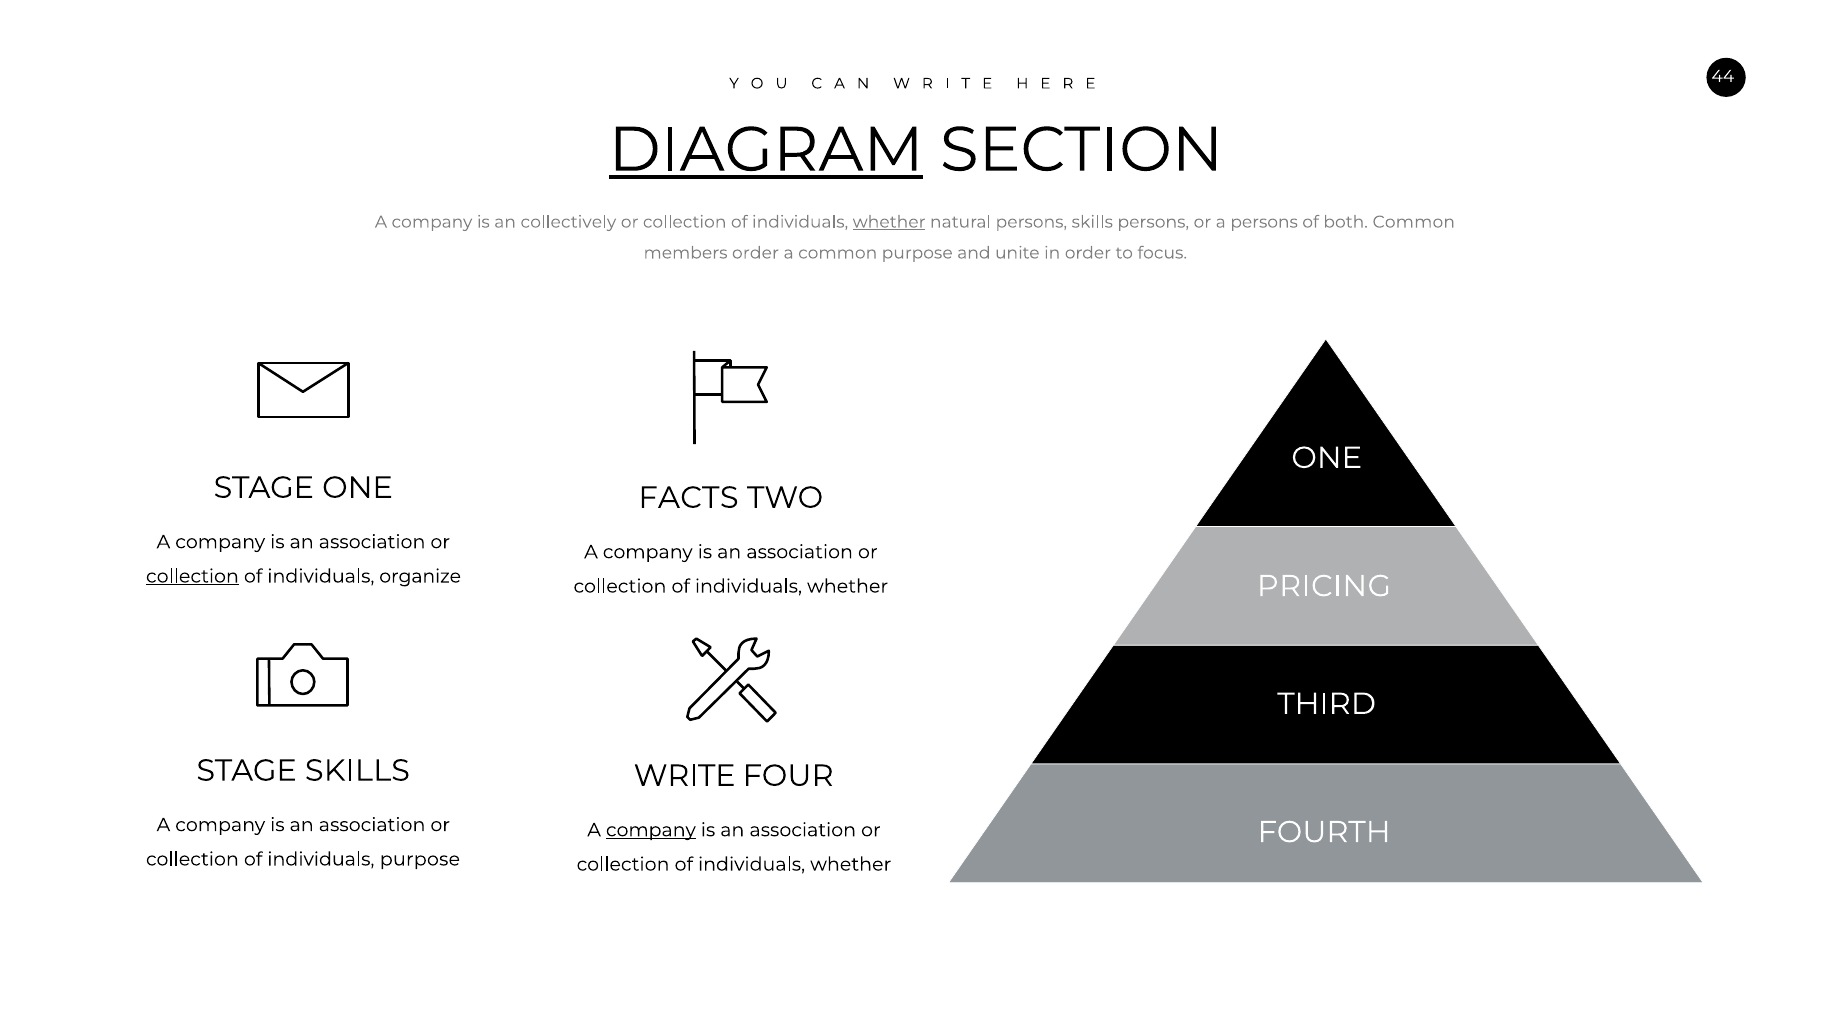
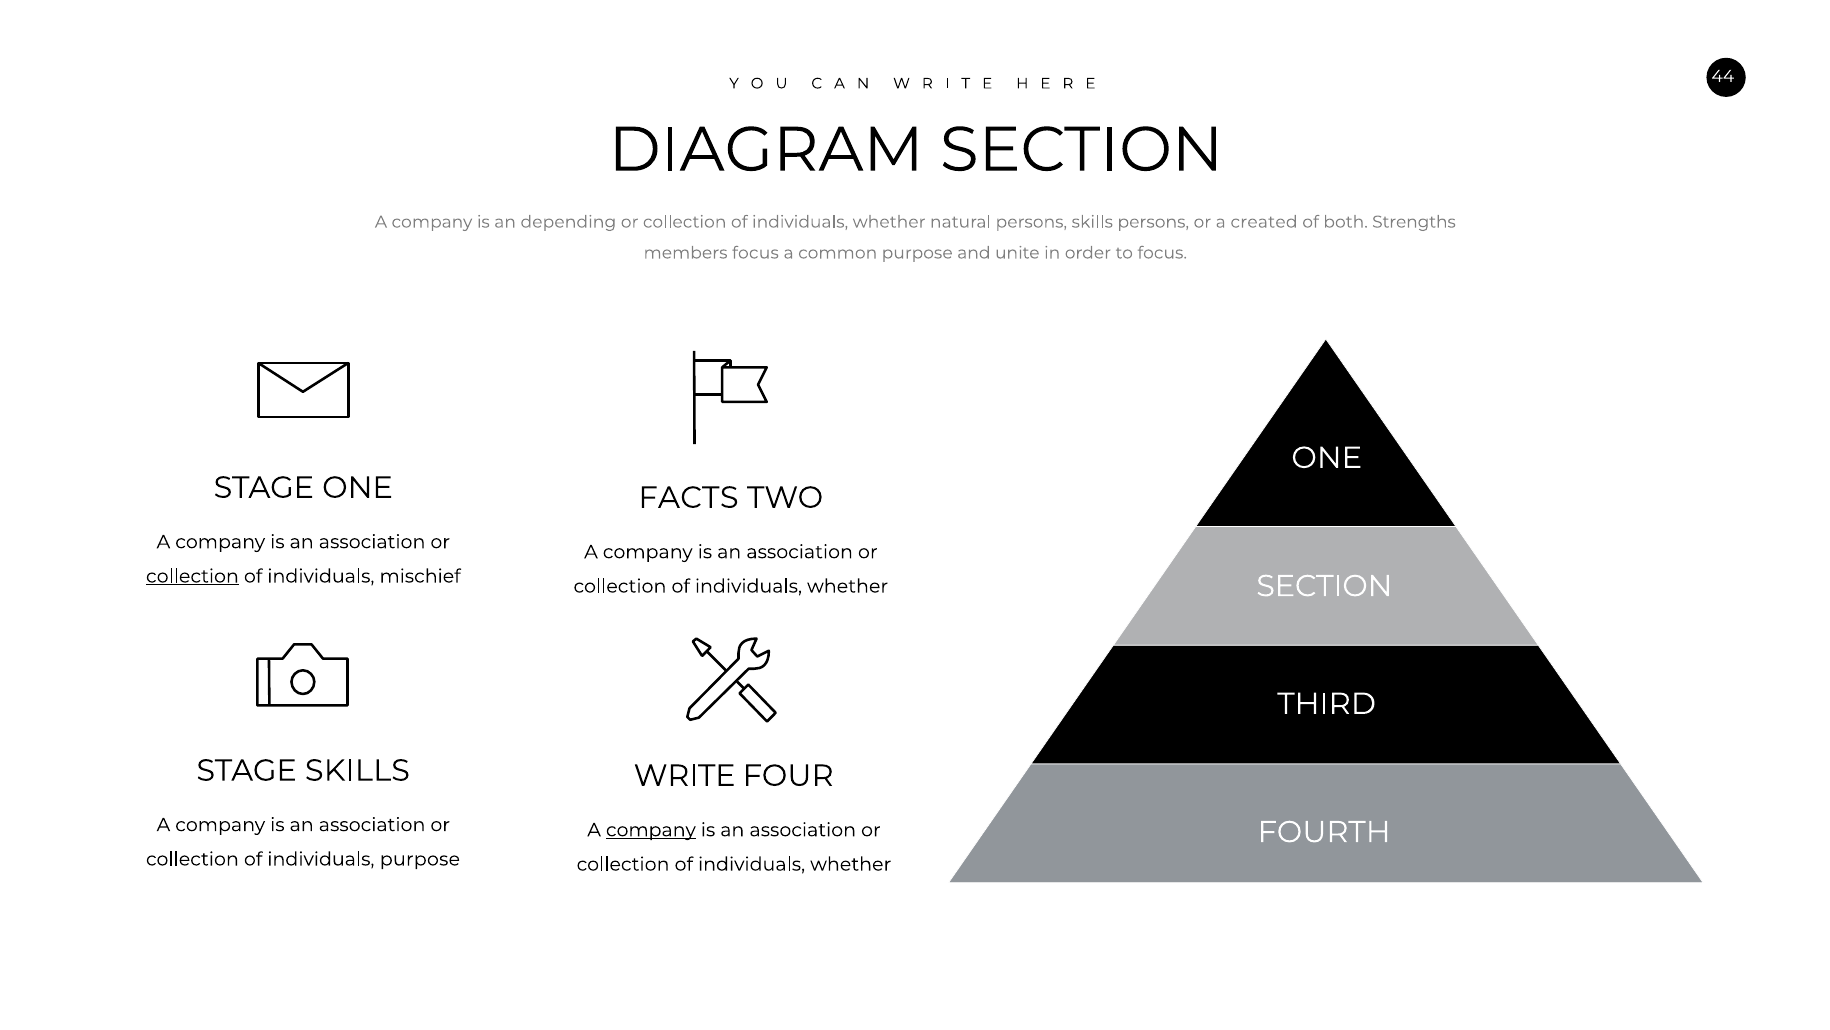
DIAGRAM underline: present -> none (766, 150)
collectively: collectively -> depending (568, 222)
whether underline: present -> none (889, 222)
a persons: persons -> created (1264, 222)
both Common: Common -> Strengths (1414, 222)
members order: order -> focus (755, 253)
organize: organize -> mischief (420, 576)
PRICING: PRICING -> SECTION (1324, 586)
